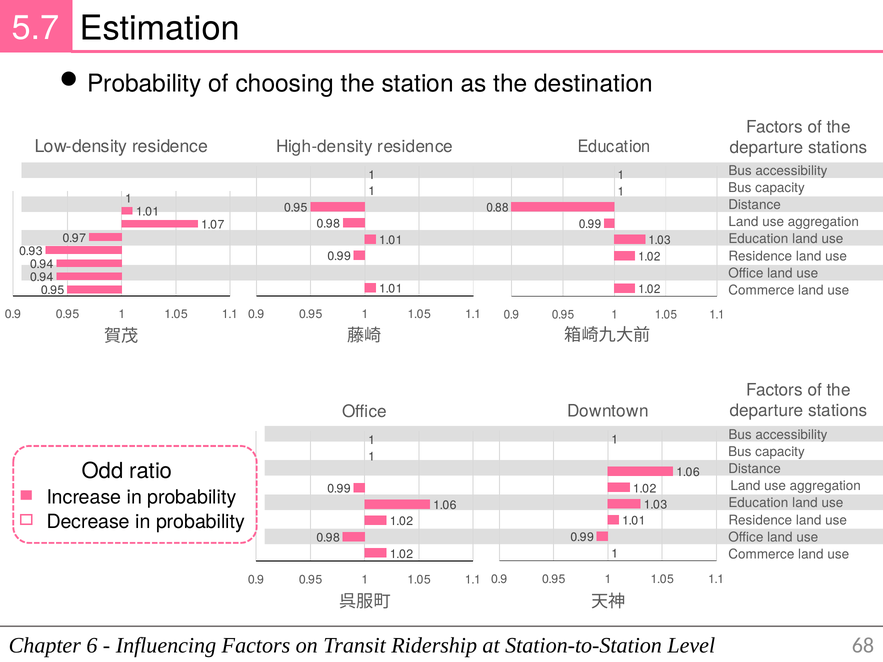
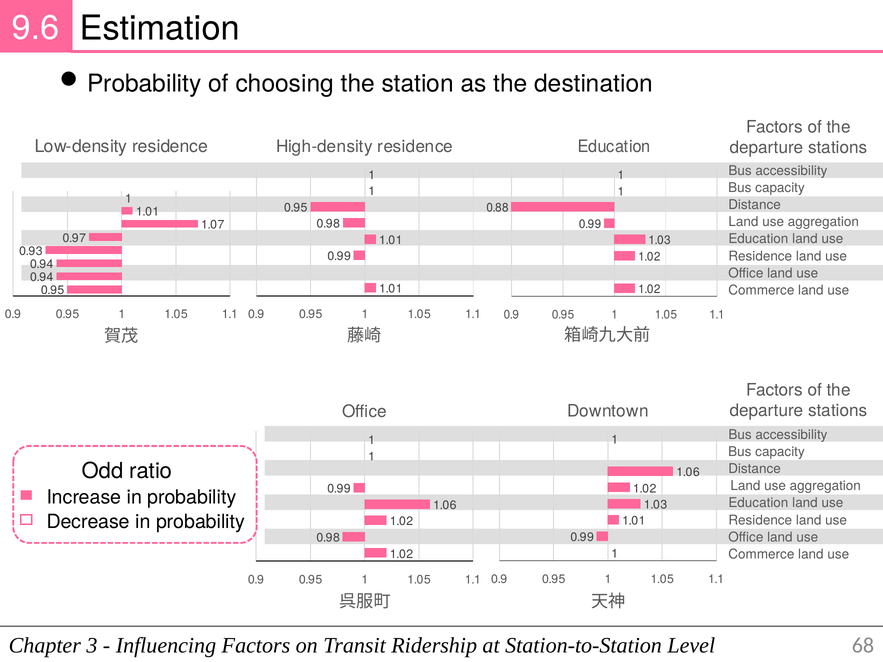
5.7: 5.7 -> 9.6 (36, 28)
6: 6 -> 3 (92, 646)
